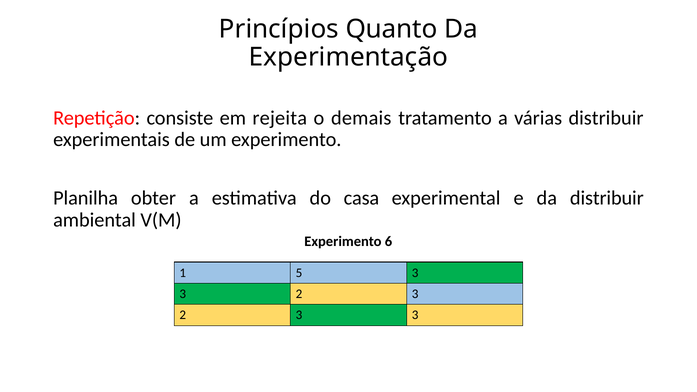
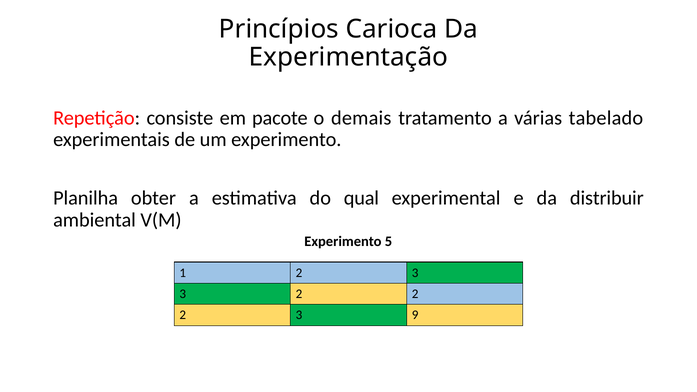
Quanto: Quanto -> Carioca (391, 29)
rejeita: rejeita -> pacote (280, 118)
várias distribuir: distribuir -> tabelado (606, 118)
casa: casa -> qual (361, 198)
6: 6 -> 5 (388, 241)
1 5: 5 -> 2 (299, 273)
3: 3 -> 2 (415, 294)
2 3 3: 3 -> 9 (415, 315)
